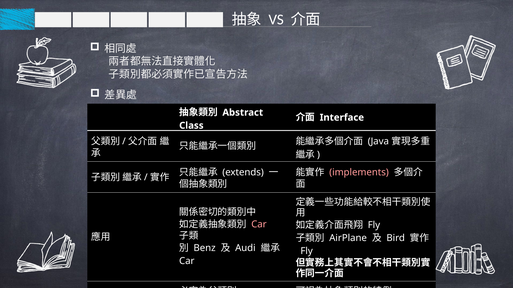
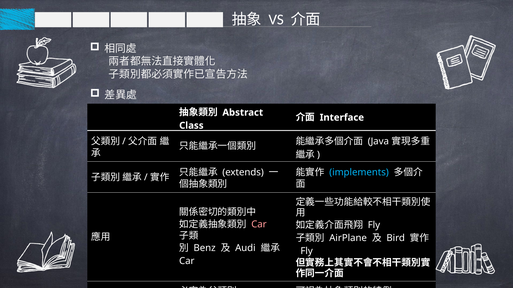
implements colour: pink -> light blue (359, 173)
